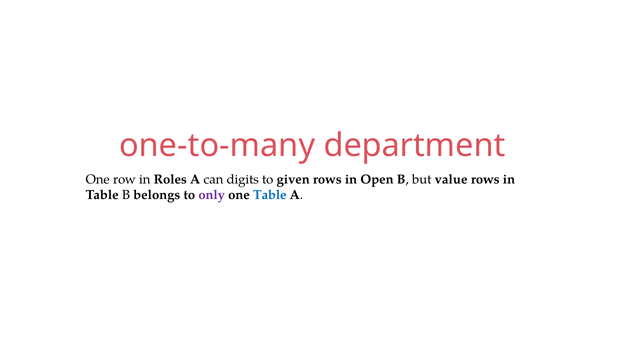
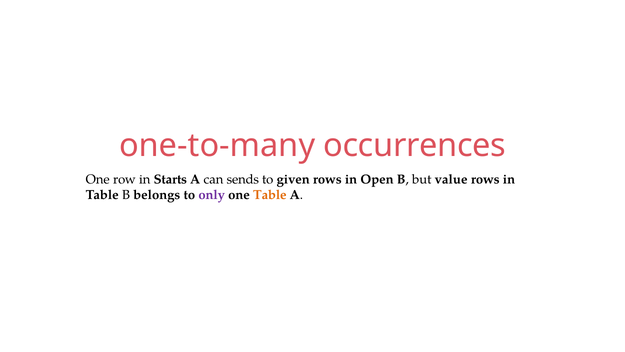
department: department -> occurrences (415, 145)
Roles: Roles -> Starts (170, 179)
digits: digits -> sends (243, 179)
Table colour: blue -> orange (270, 195)
